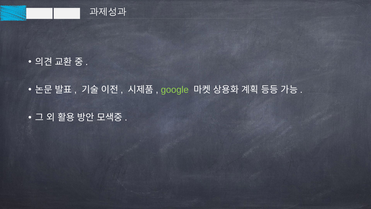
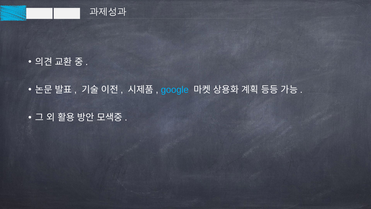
google colour: light green -> light blue (175, 90)
